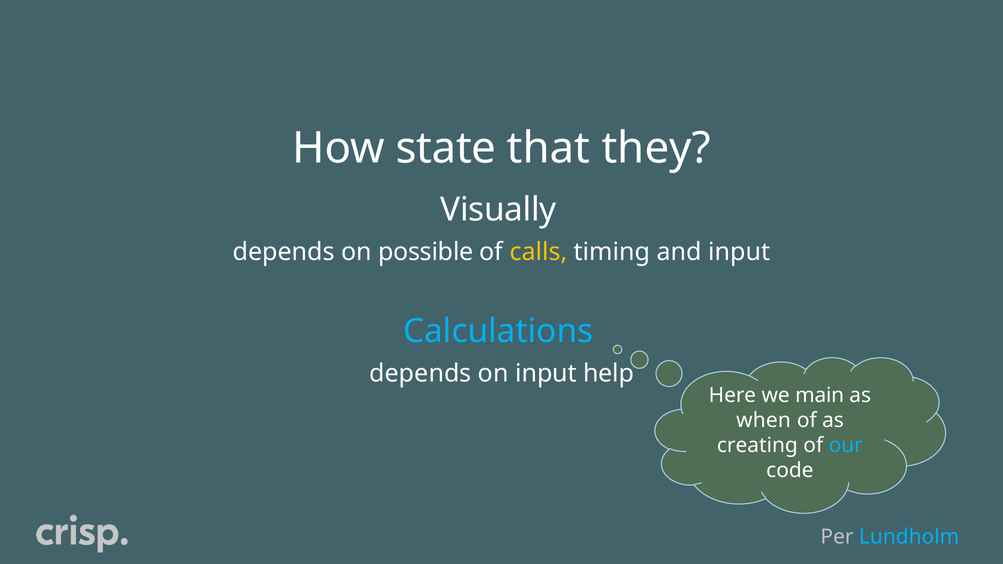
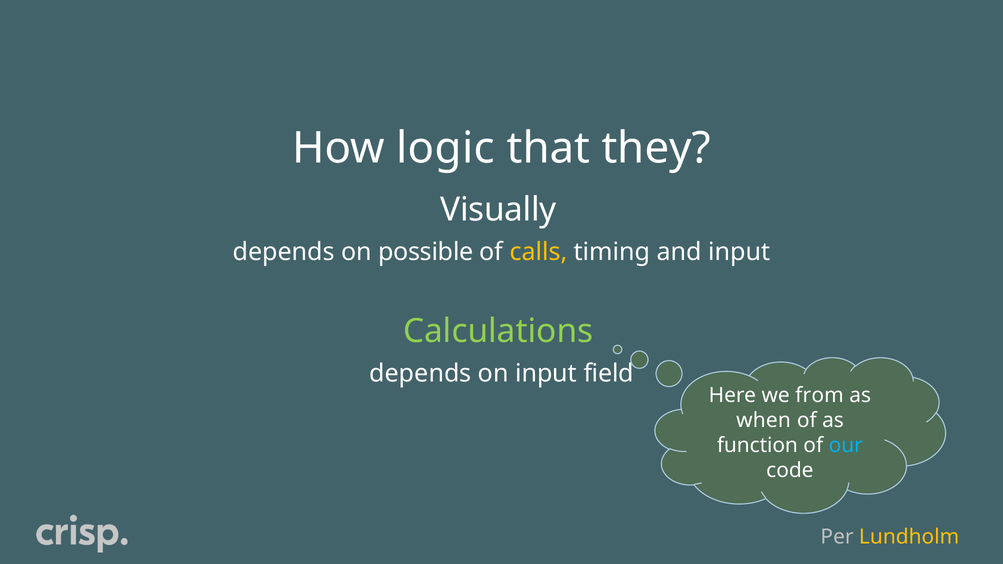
state: state -> logic (446, 148)
Calculations colour: light blue -> light green (498, 331)
help: help -> field (609, 373)
main: main -> from (819, 395)
creating: creating -> function (757, 445)
Lundholm colour: light blue -> yellow (909, 537)
